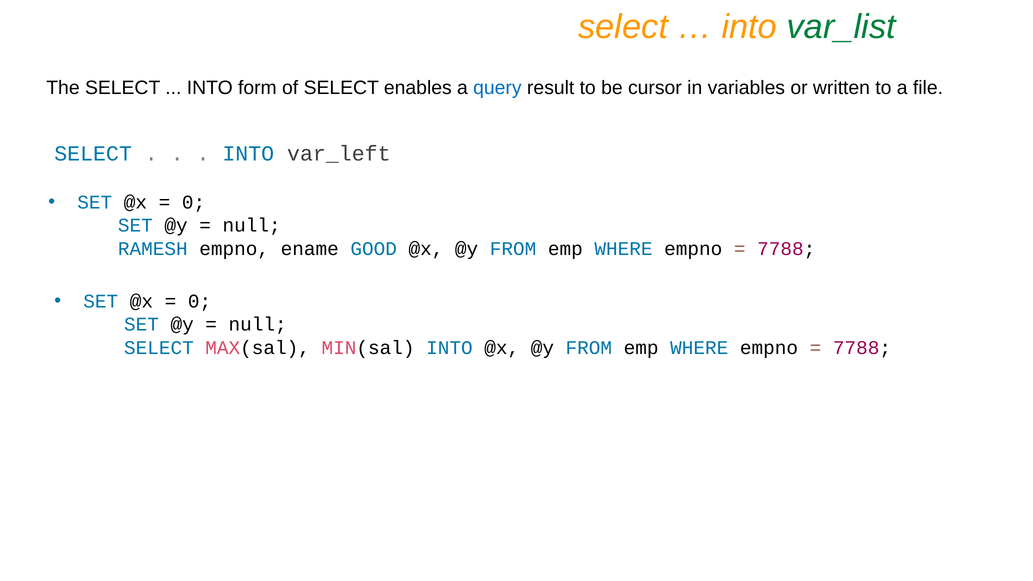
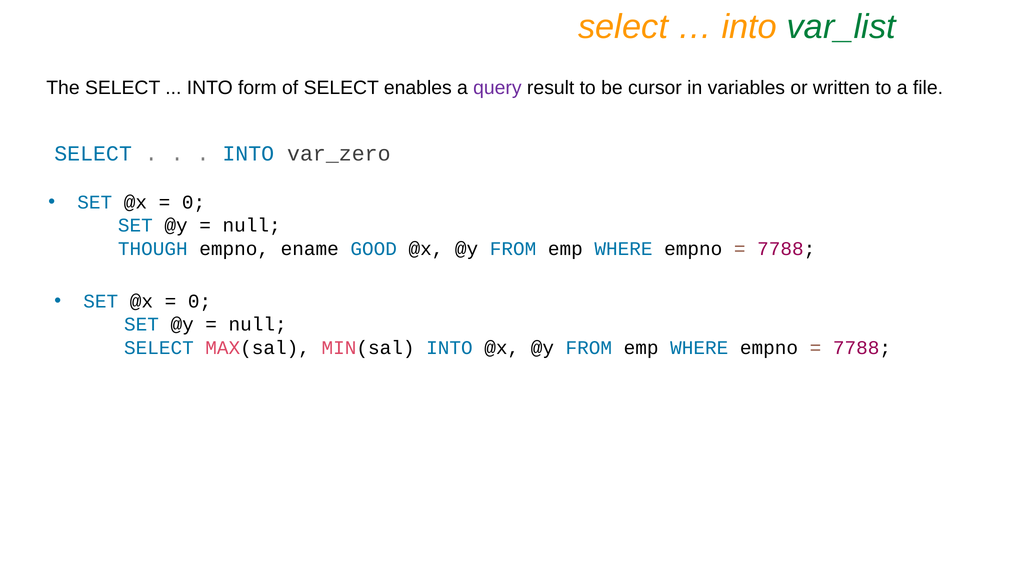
query colour: blue -> purple (497, 88)
var_left: var_left -> var_zero (339, 154)
RAMESH: RAMESH -> THOUGH (153, 249)
